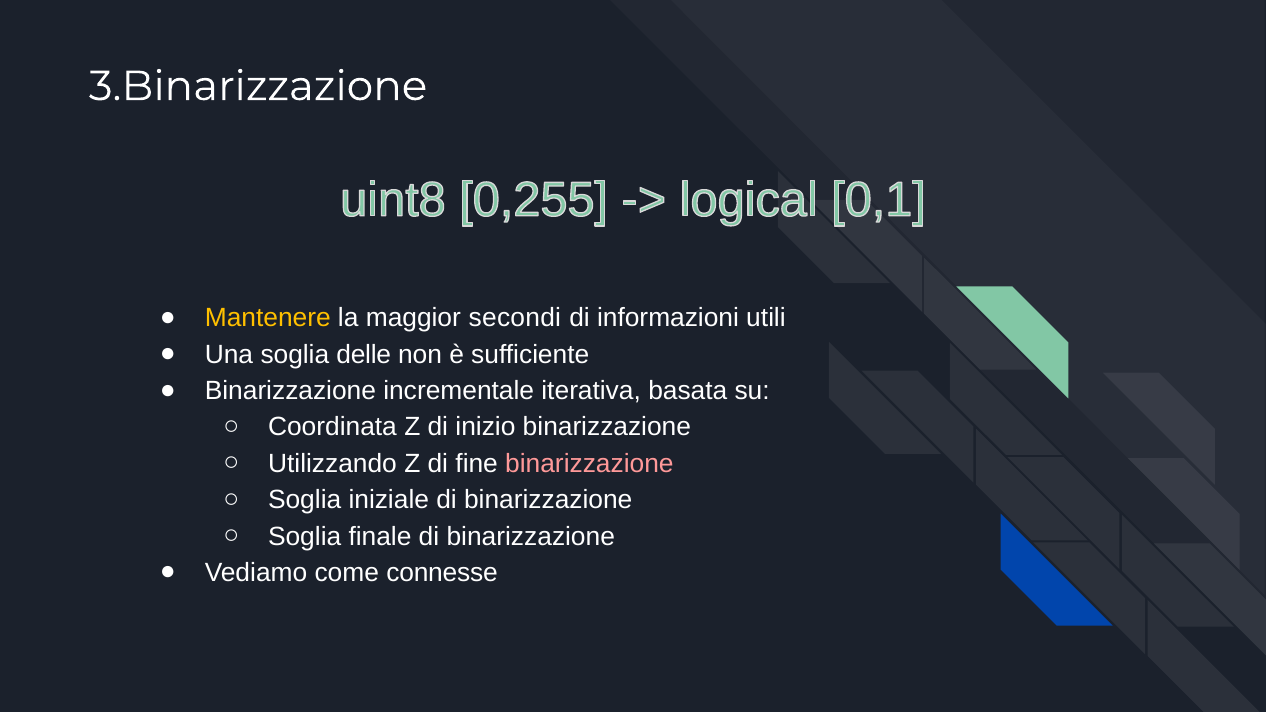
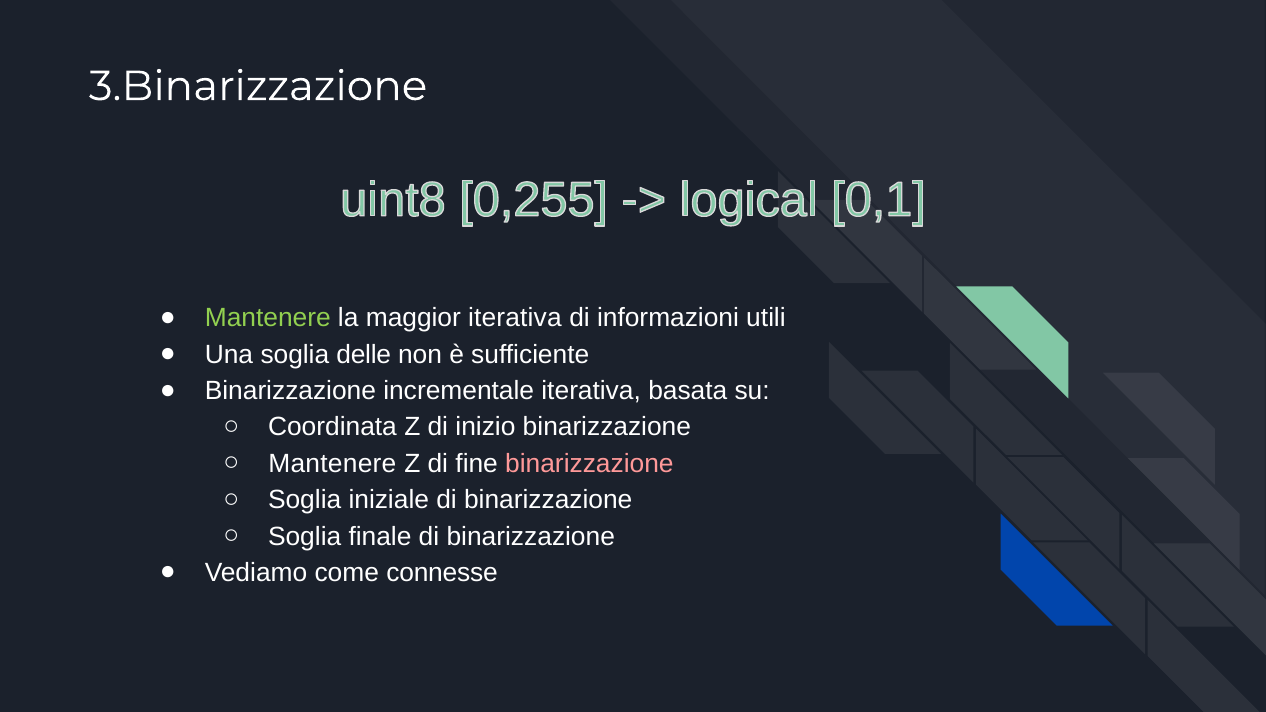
Mantenere colour: yellow -> light green (268, 318)
maggior secondi: secondi -> iterativa (515, 318)
Utilizzando: Utilizzando -> Mantenere (332, 464)
